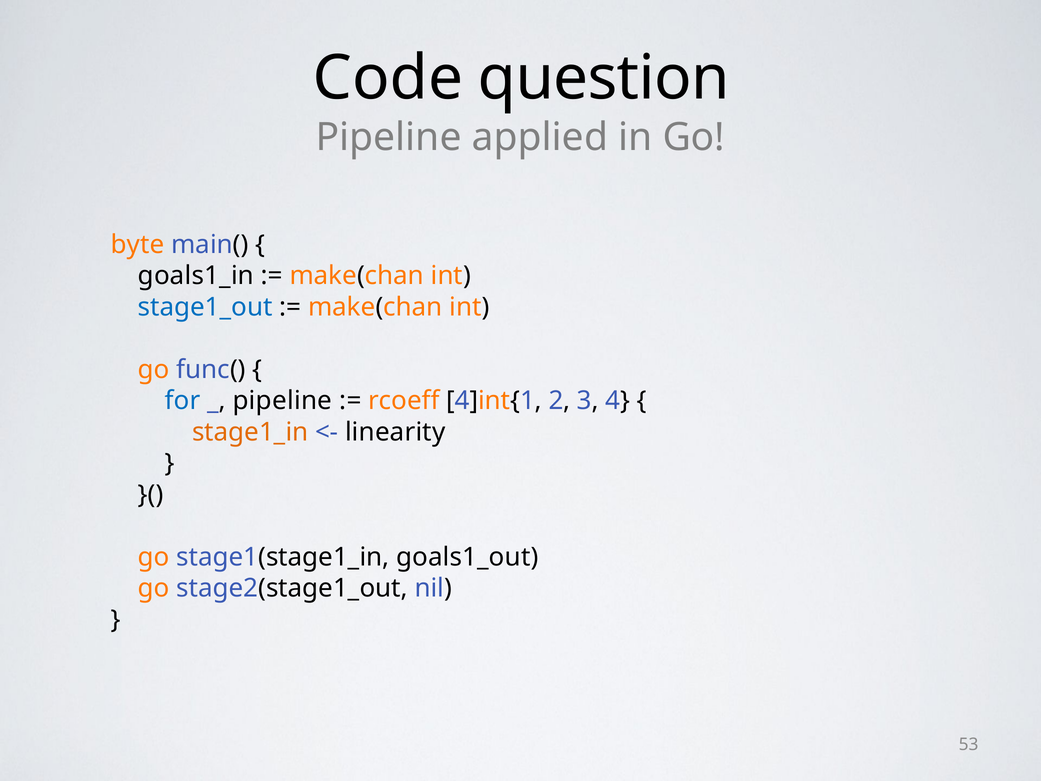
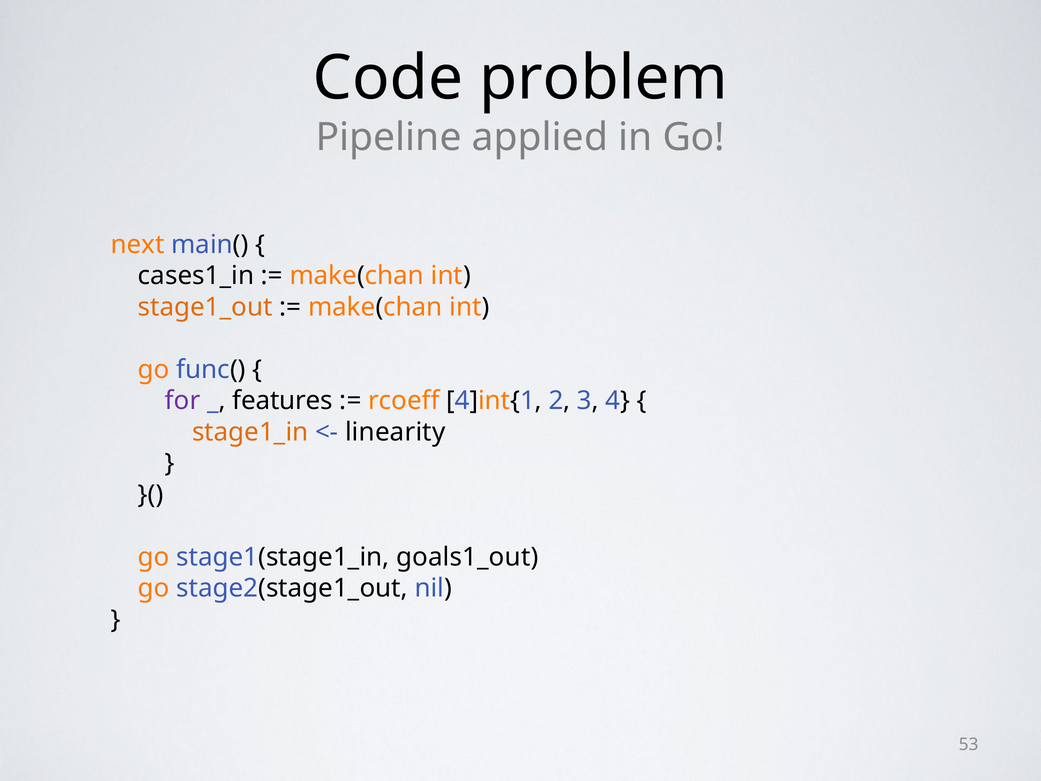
question: question -> problem (603, 78)
byte: byte -> next (138, 244)
goals1_in: goals1_in -> cases1_in (196, 276)
stage1_out colour: blue -> orange (205, 307)
for colour: blue -> purple (183, 401)
pipeline: pipeline -> features (283, 401)
